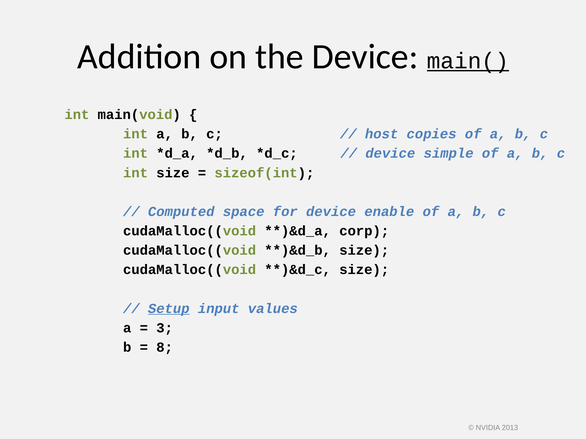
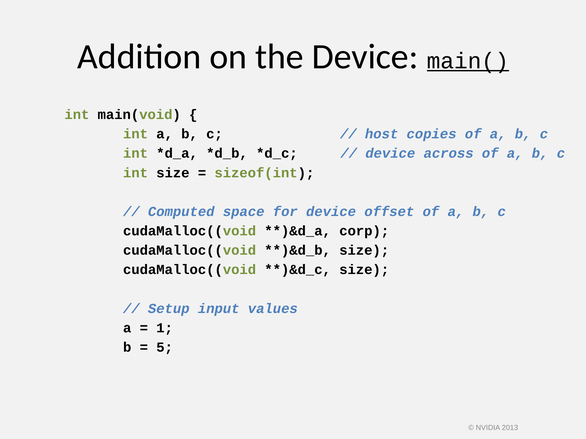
simple: simple -> across (449, 154)
enable: enable -> offset (389, 212)
Setup underline: present -> none (169, 309)
3: 3 -> 1 (165, 328)
8: 8 -> 5 (165, 348)
